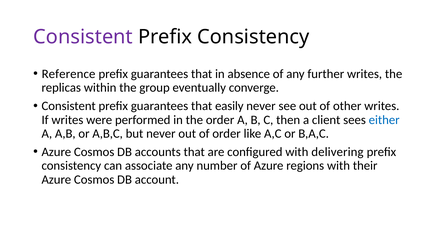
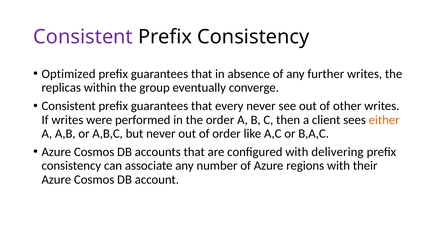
Reference: Reference -> Optimized (69, 74)
easily: easily -> every (229, 106)
either colour: blue -> orange (384, 120)
